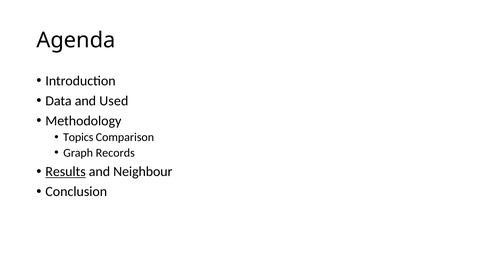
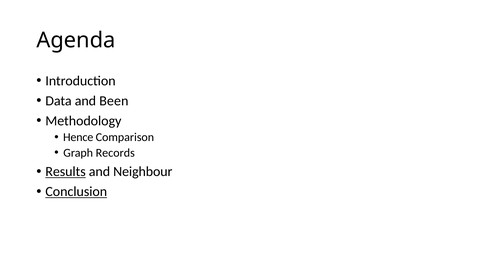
Used: Used -> Been (114, 101)
Topics: Topics -> Hence (78, 137)
Conclusion underline: none -> present (76, 192)
